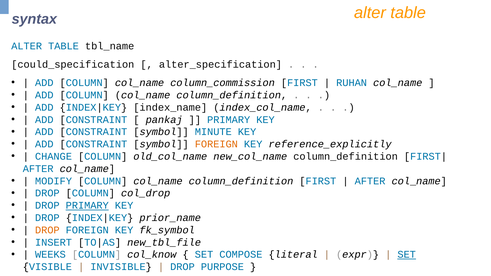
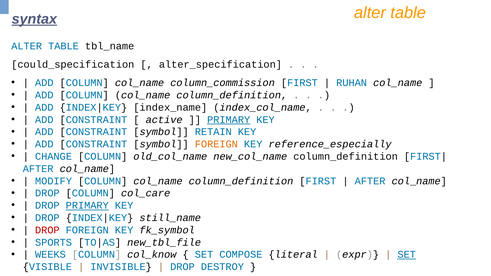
syntax underline: none -> present (34, 19)
pankaj: pankaj -> active (164, 120)
PRIMARY underline: none -> present (229, 120)
MINUTE: MINUTE -> RETAIN (213, 132)
reference_explicitly: reference_explicitly -> reference_especially (330, 144)
col_drop: col_drop -> col_care (146, 193)
prior_name: prior_name -> still_name (170, 218)
DROP colour: orange -> red (47, 230)
INSERT: INSERT -> SPORTS (54, 243)
PURPOSE: PURPOSE -> DESTROY (222, 267)
